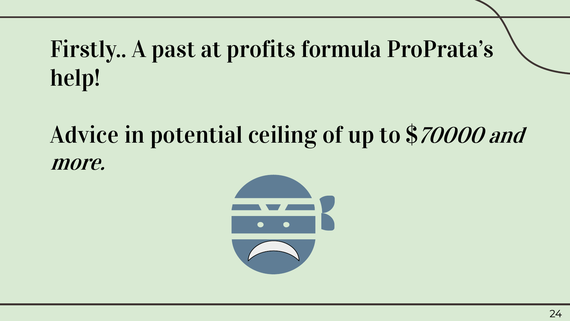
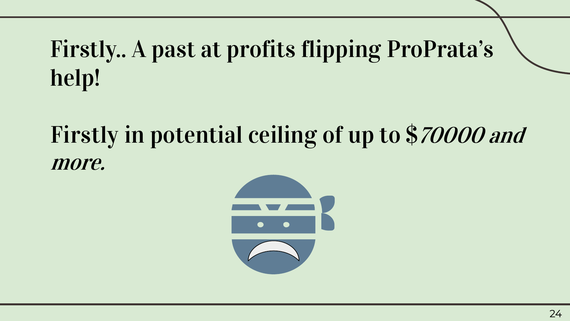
formula: formula -> flipping (341, 49)
Advice: Advice -> Firstly (84, 135)
